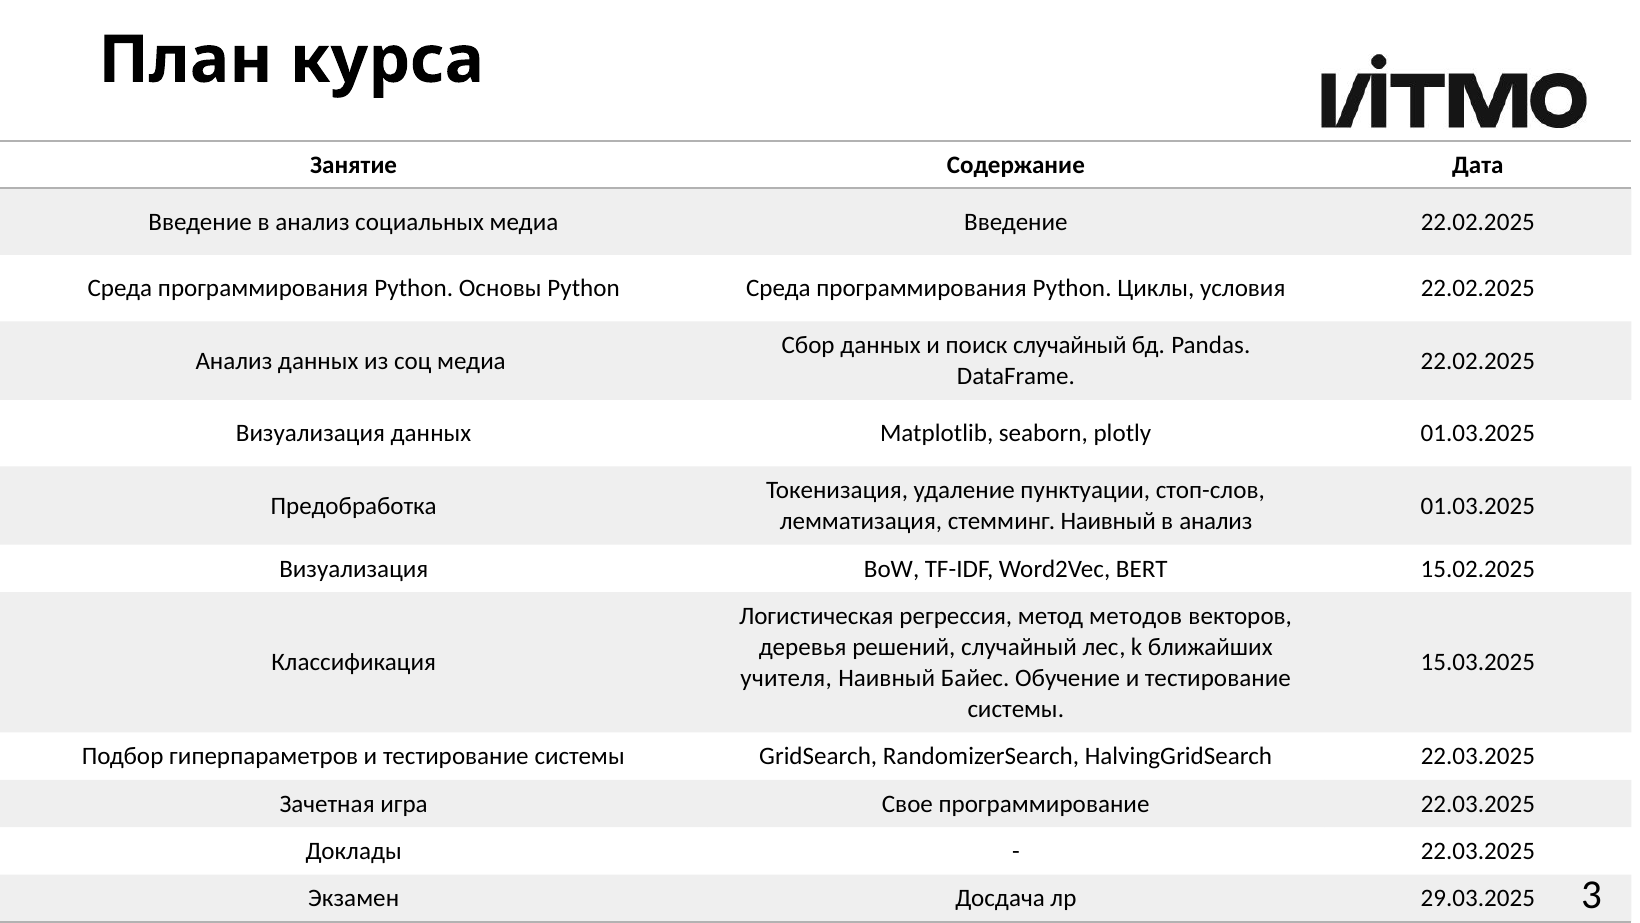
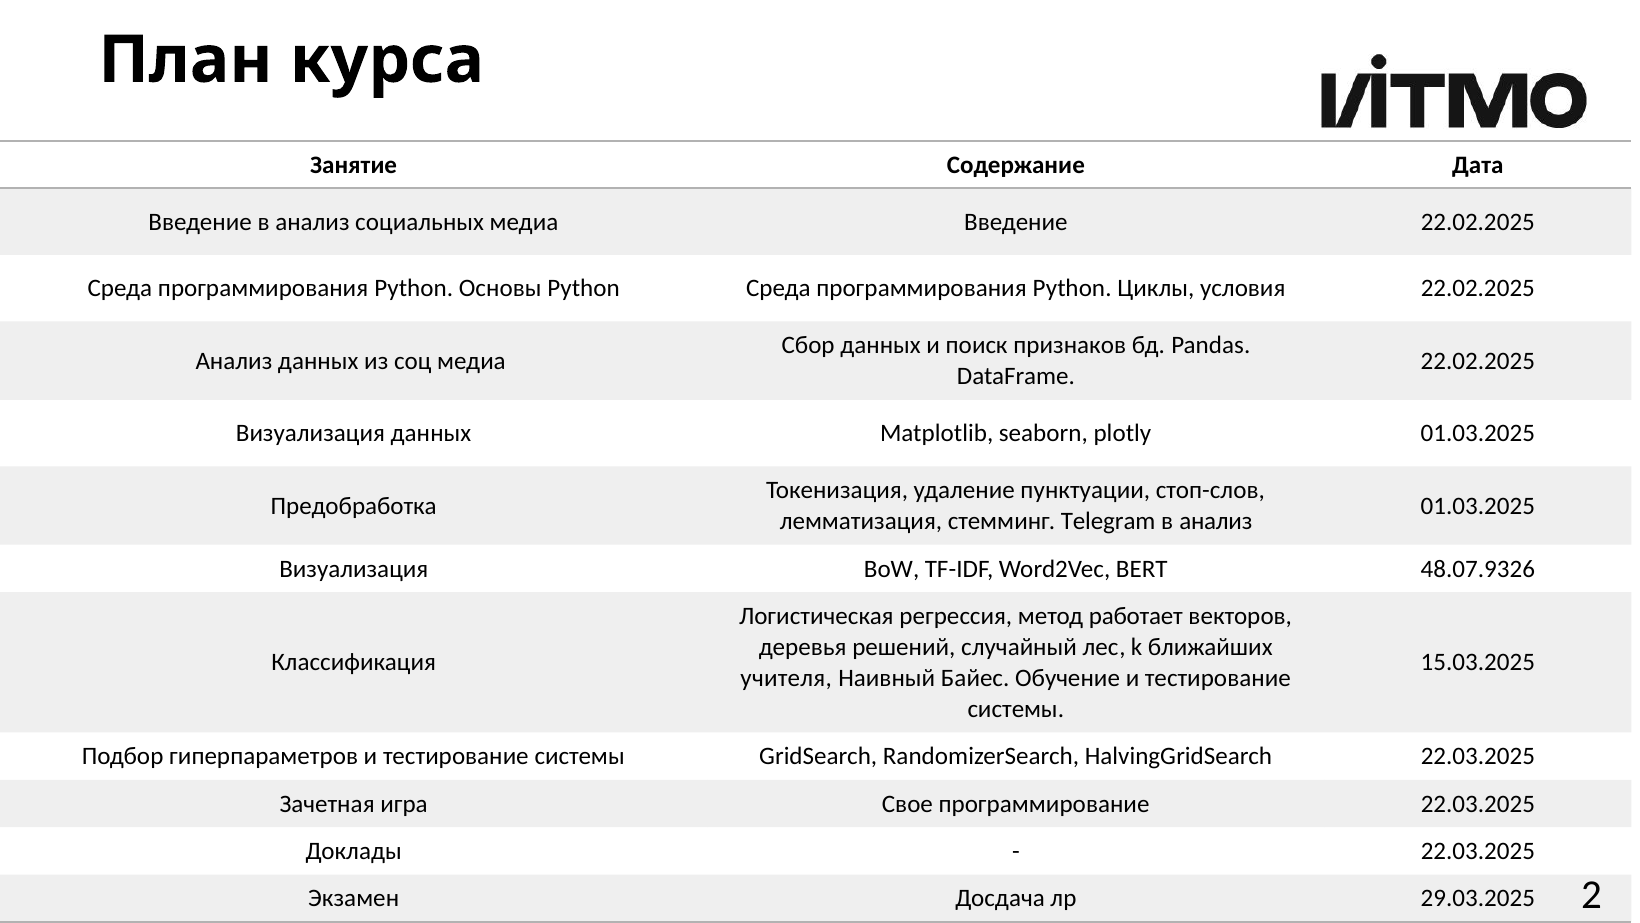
поиск случайный: случайный -> признаков (1070, 345)
стемминг Наивный: Наивный -> Telegram (1108, 521)
15.02.2025: 15.02.2025 -> 48.07.9326 (1478, 568)
методов: методов -> работает (1136, 616)
3: 3 -> 2 (1592, 895)
